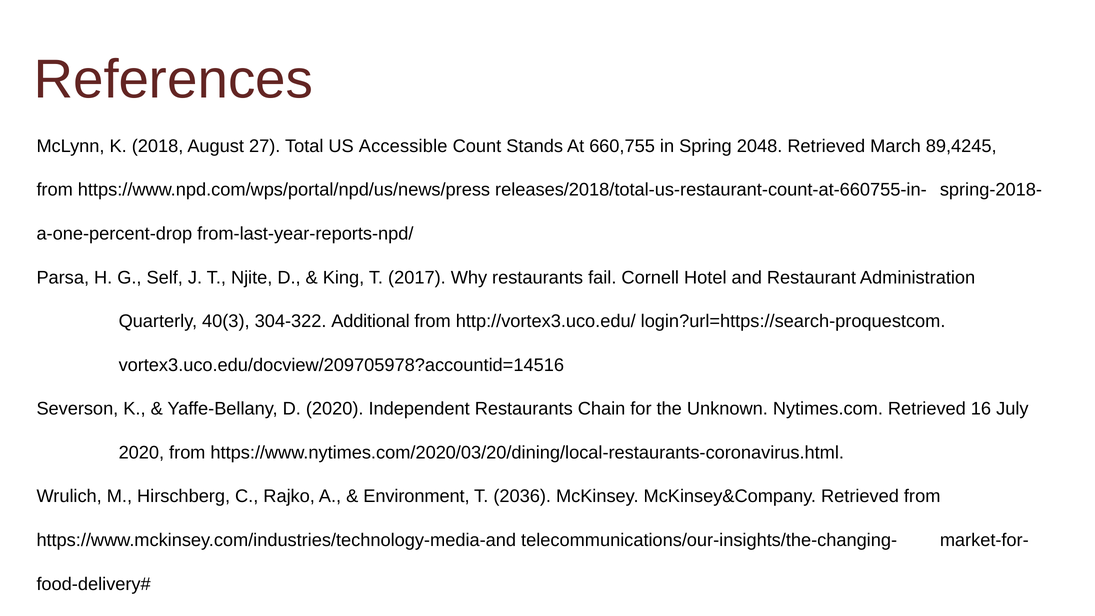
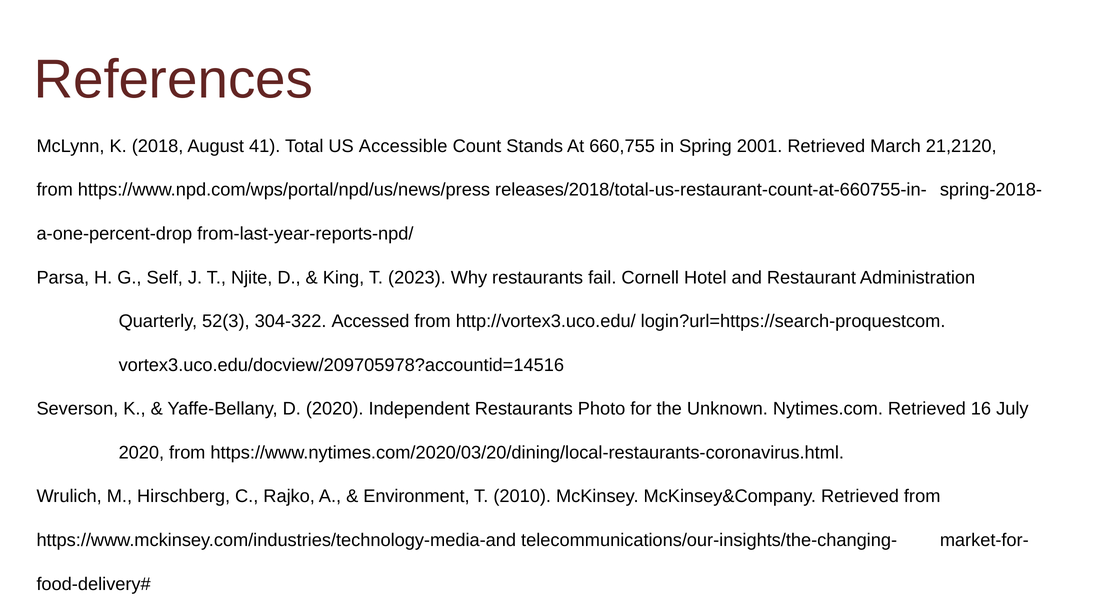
27: 27 -> 41 (265, 146)
2048: 2048 -> 2001 (760, 146)
89,4245: 89,4245 -> 21,2120 (961, 146)
2017: 2017 -> 2023 (417, 278)
40(3: 40(3 -> 52(3 (226, 321)
Additional: Additional -> Accessed (371, 321)
Chain: Chain -> Photo (602, 409)
2036: 2036 -> 2010 (522, 496)
